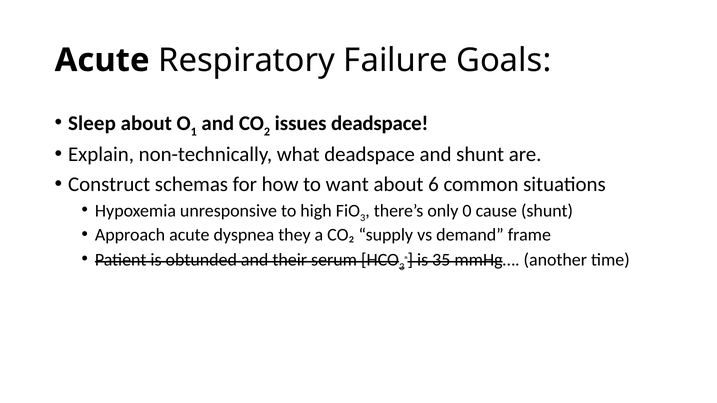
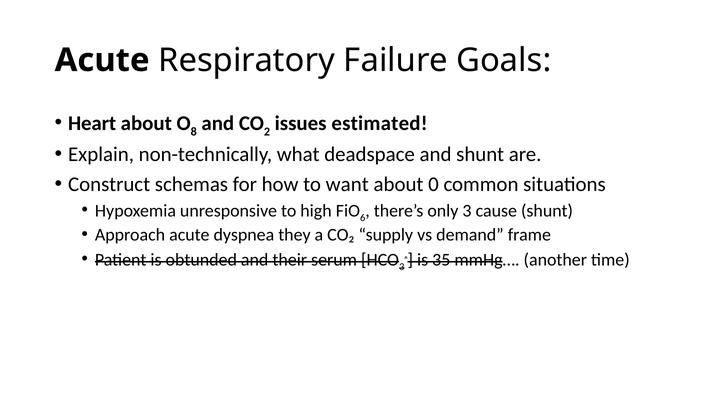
Sleep: Sleep -> Heart (92, 124)
1: 1 -> 8 (194, 132)
issues deadspace: deadspace -> estimated (379, 124)
6: 6 -> 0 (433, 184)
3: 3 -> 6 (363, 218)
only 0: 0 -> 3 (467, 211)
